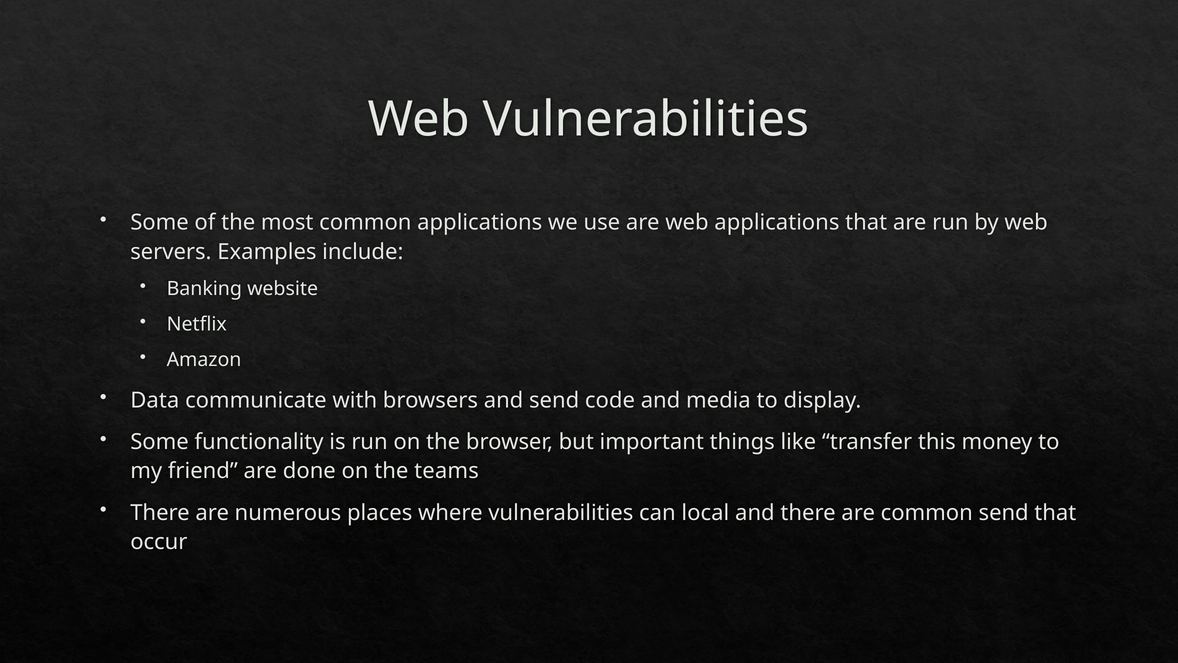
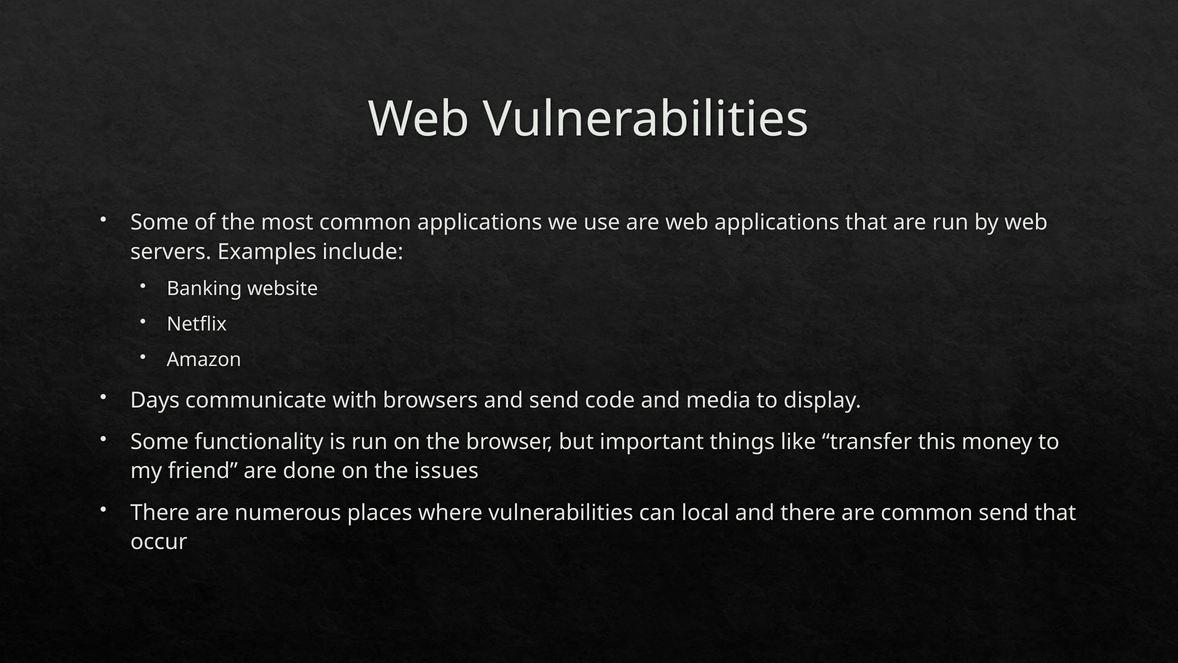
Data: Data -> Days (155, 400)
teams: teams -> issues (446, 471)
